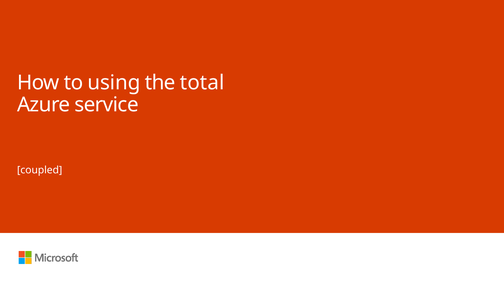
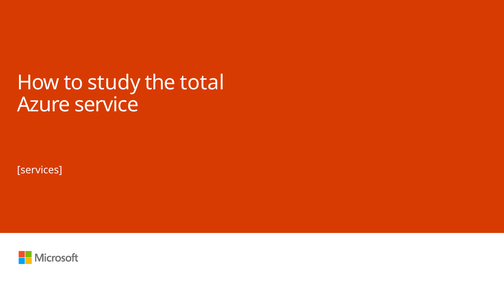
using: using -> study (114, 83)
coupled: coupled -> services (40, 170)
